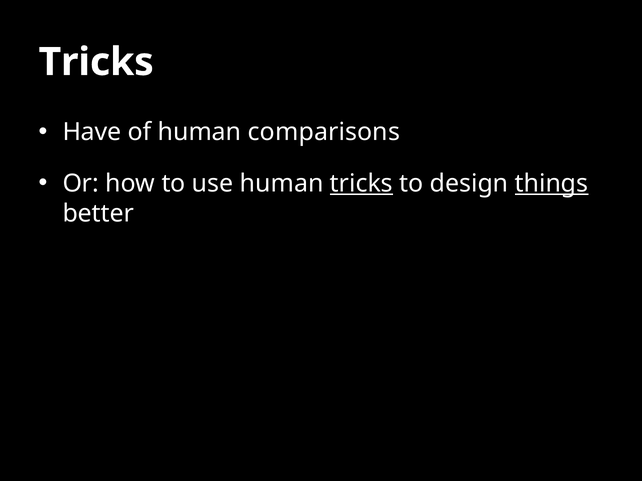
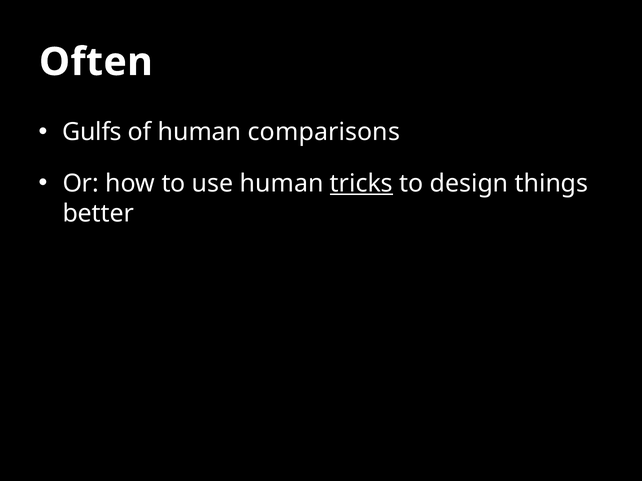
Tricks: Tricks -> Often (96, 62)
Have: Have -> Gulfs (92, 132)
things underline: present -> none (552, 184)
